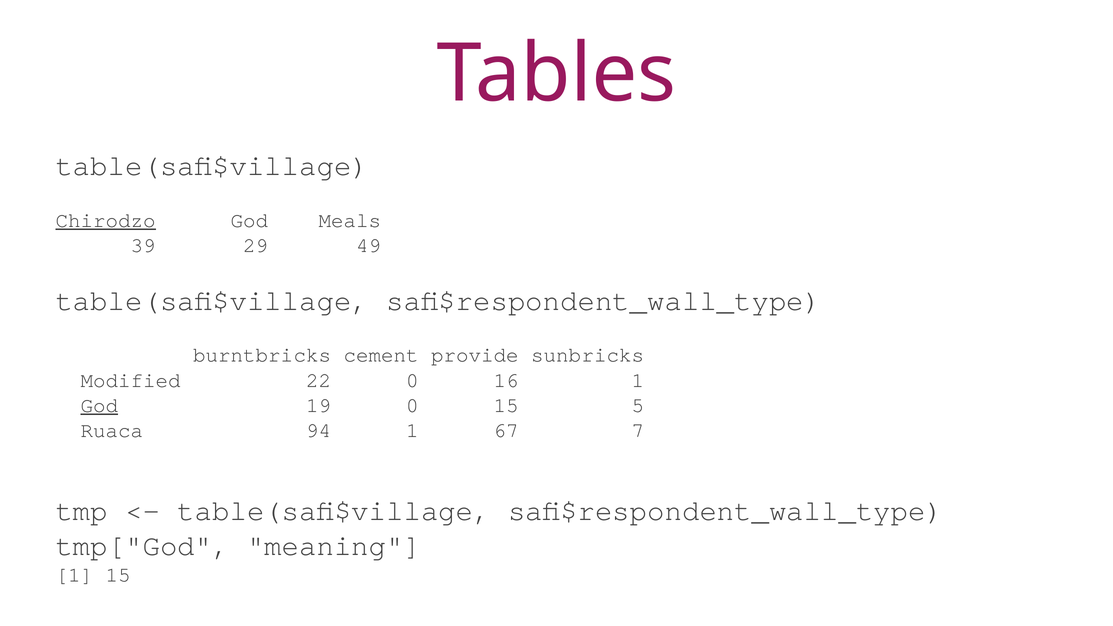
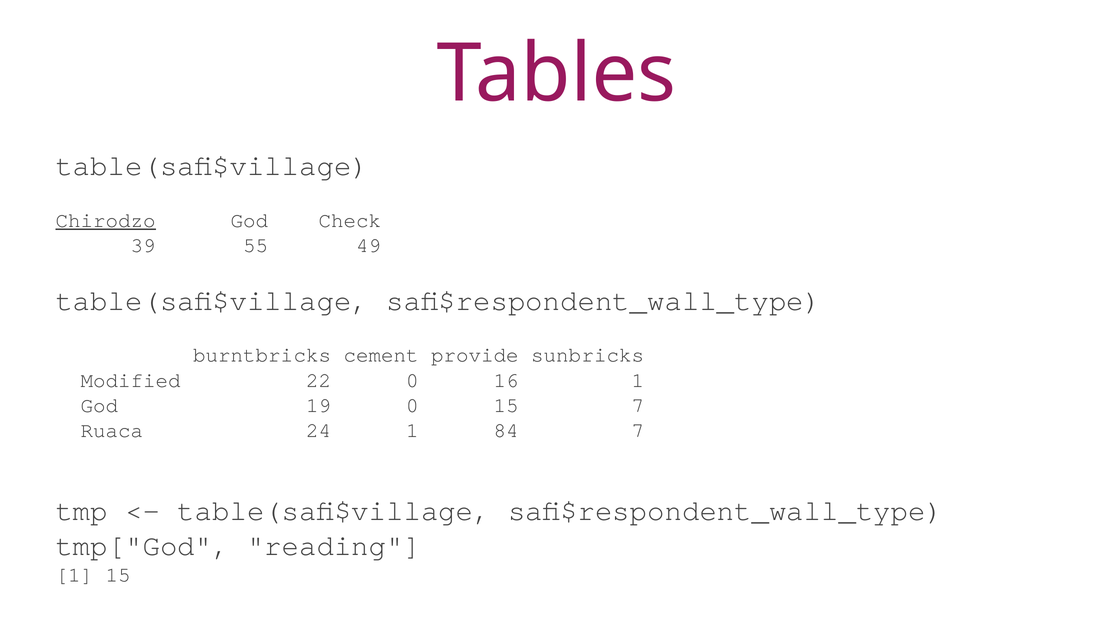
Meals: Meals -> Check (350, 220)
29: 29 -> 55 (256, 245)
God underline: present -> none (99, 405)
15 5: 5 -> 7 (638, 405)
94: 94 -> 24 (319, 430)
67: 67 -> 84 (506, 430)
meaning: meaning -> reading (334, 546)
